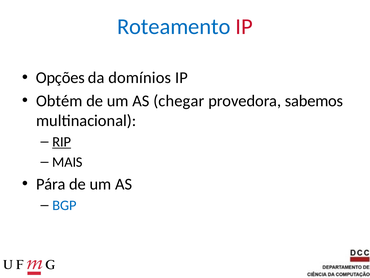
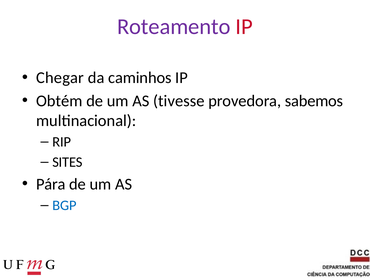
Roteamento colour: blue -> purple (174, 27)
Opções: Opções -> Chegar (60, 78)
domínios: domínios -> caminhos (140, 78)
chegar: chegar -> tivesse (179, 101)
RIP underline: present -> none (62, 142)
MAIS: MAIS -> SITES (67, 162)
